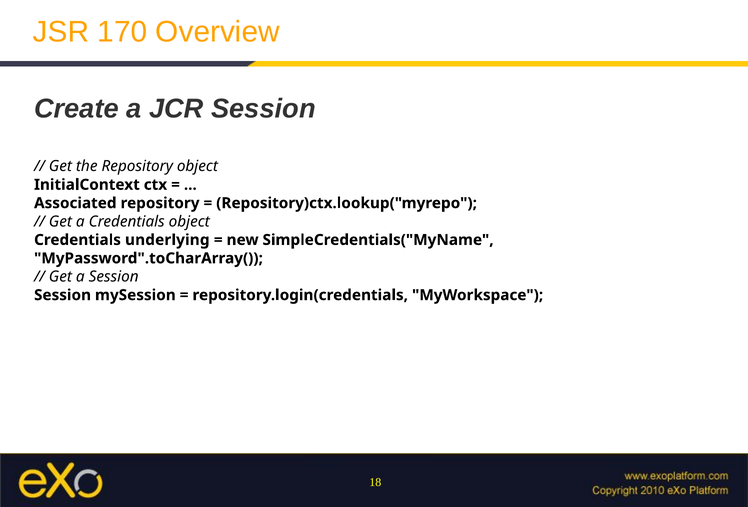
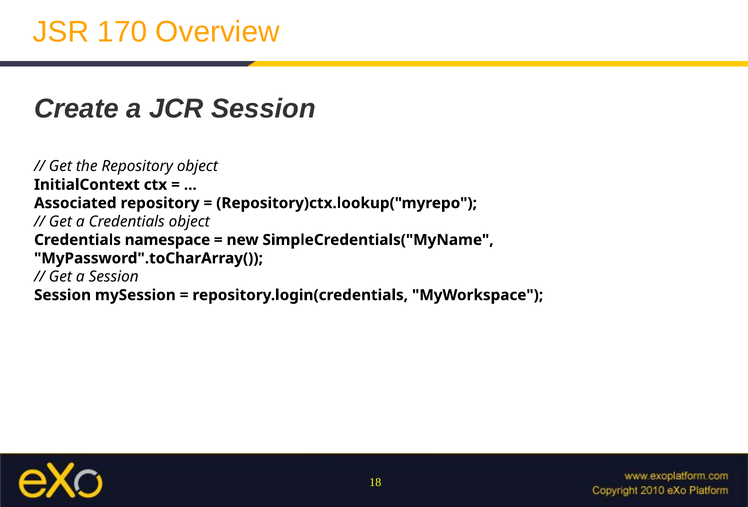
underlying: underlying -> namespace (167, 240)
